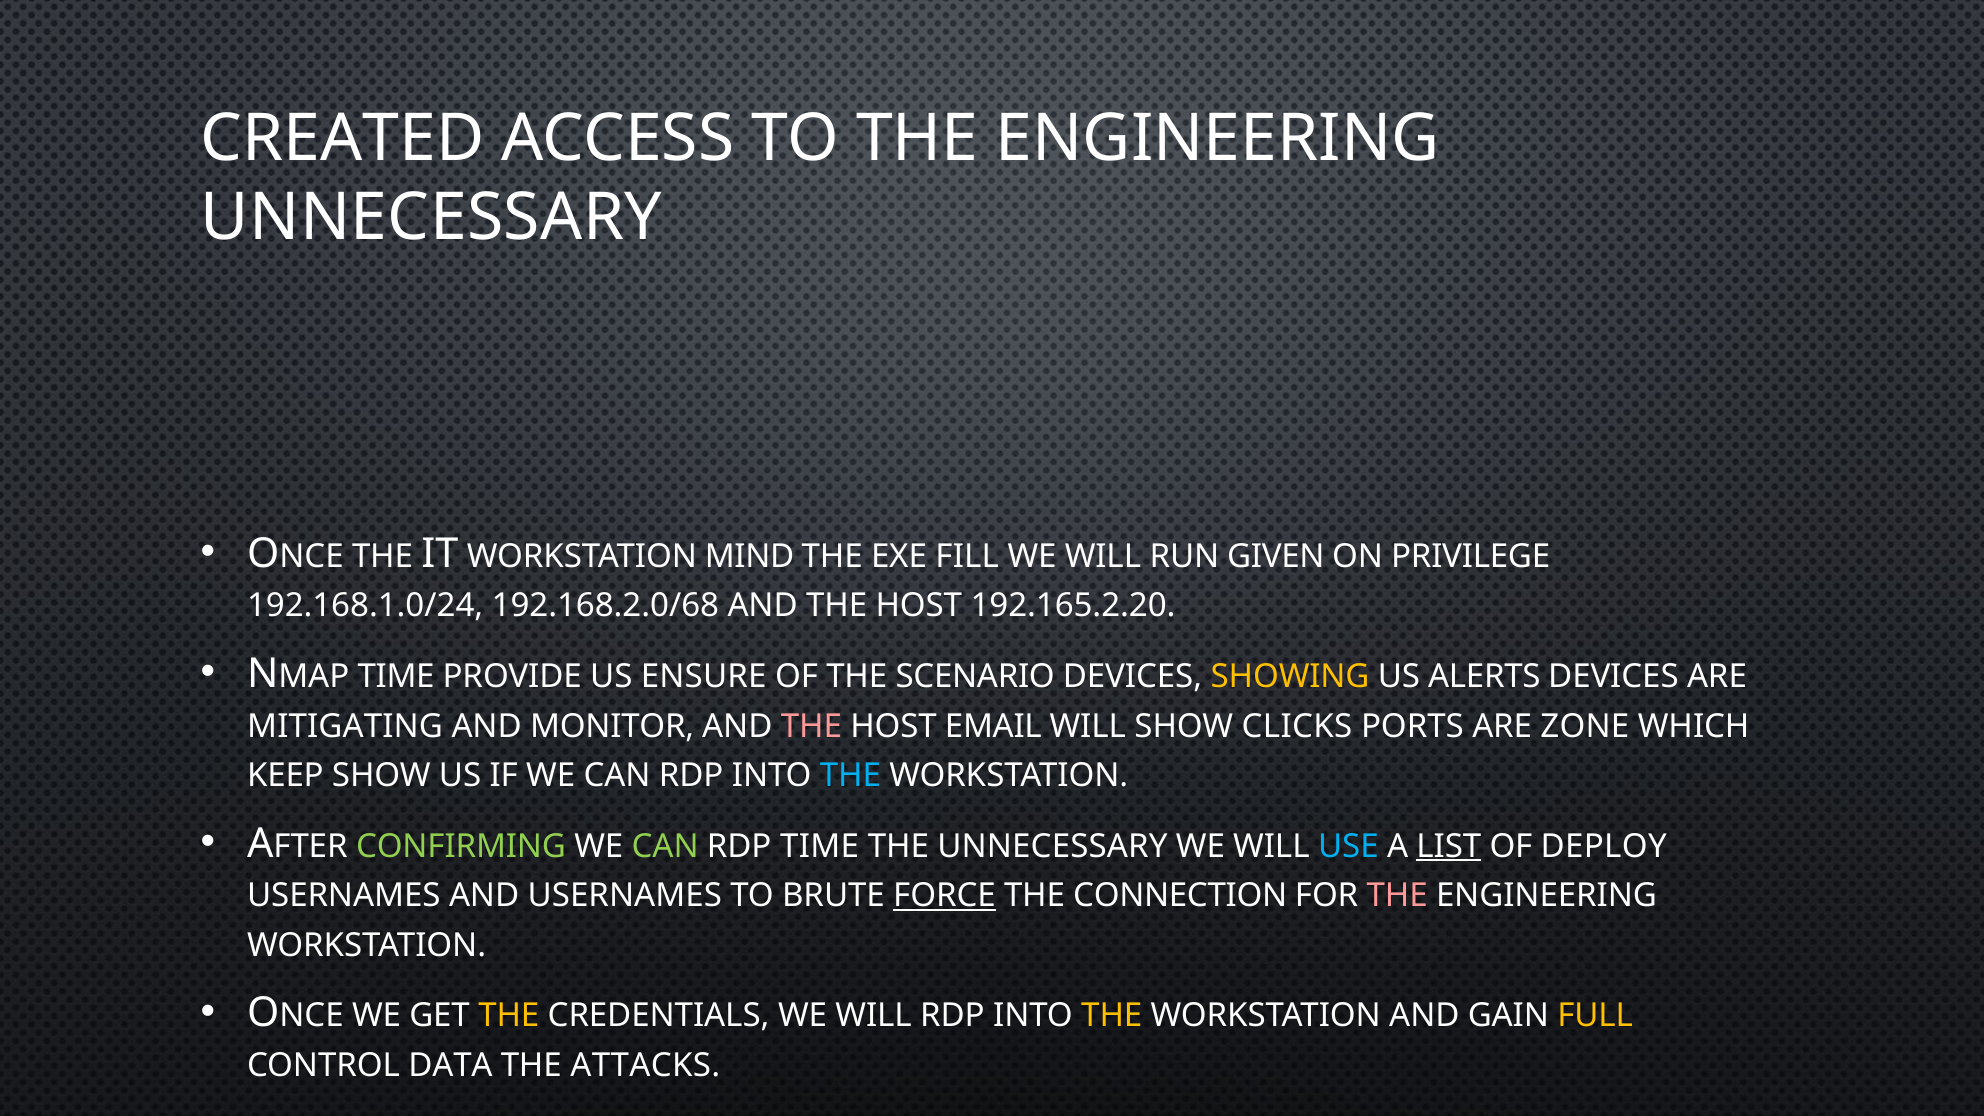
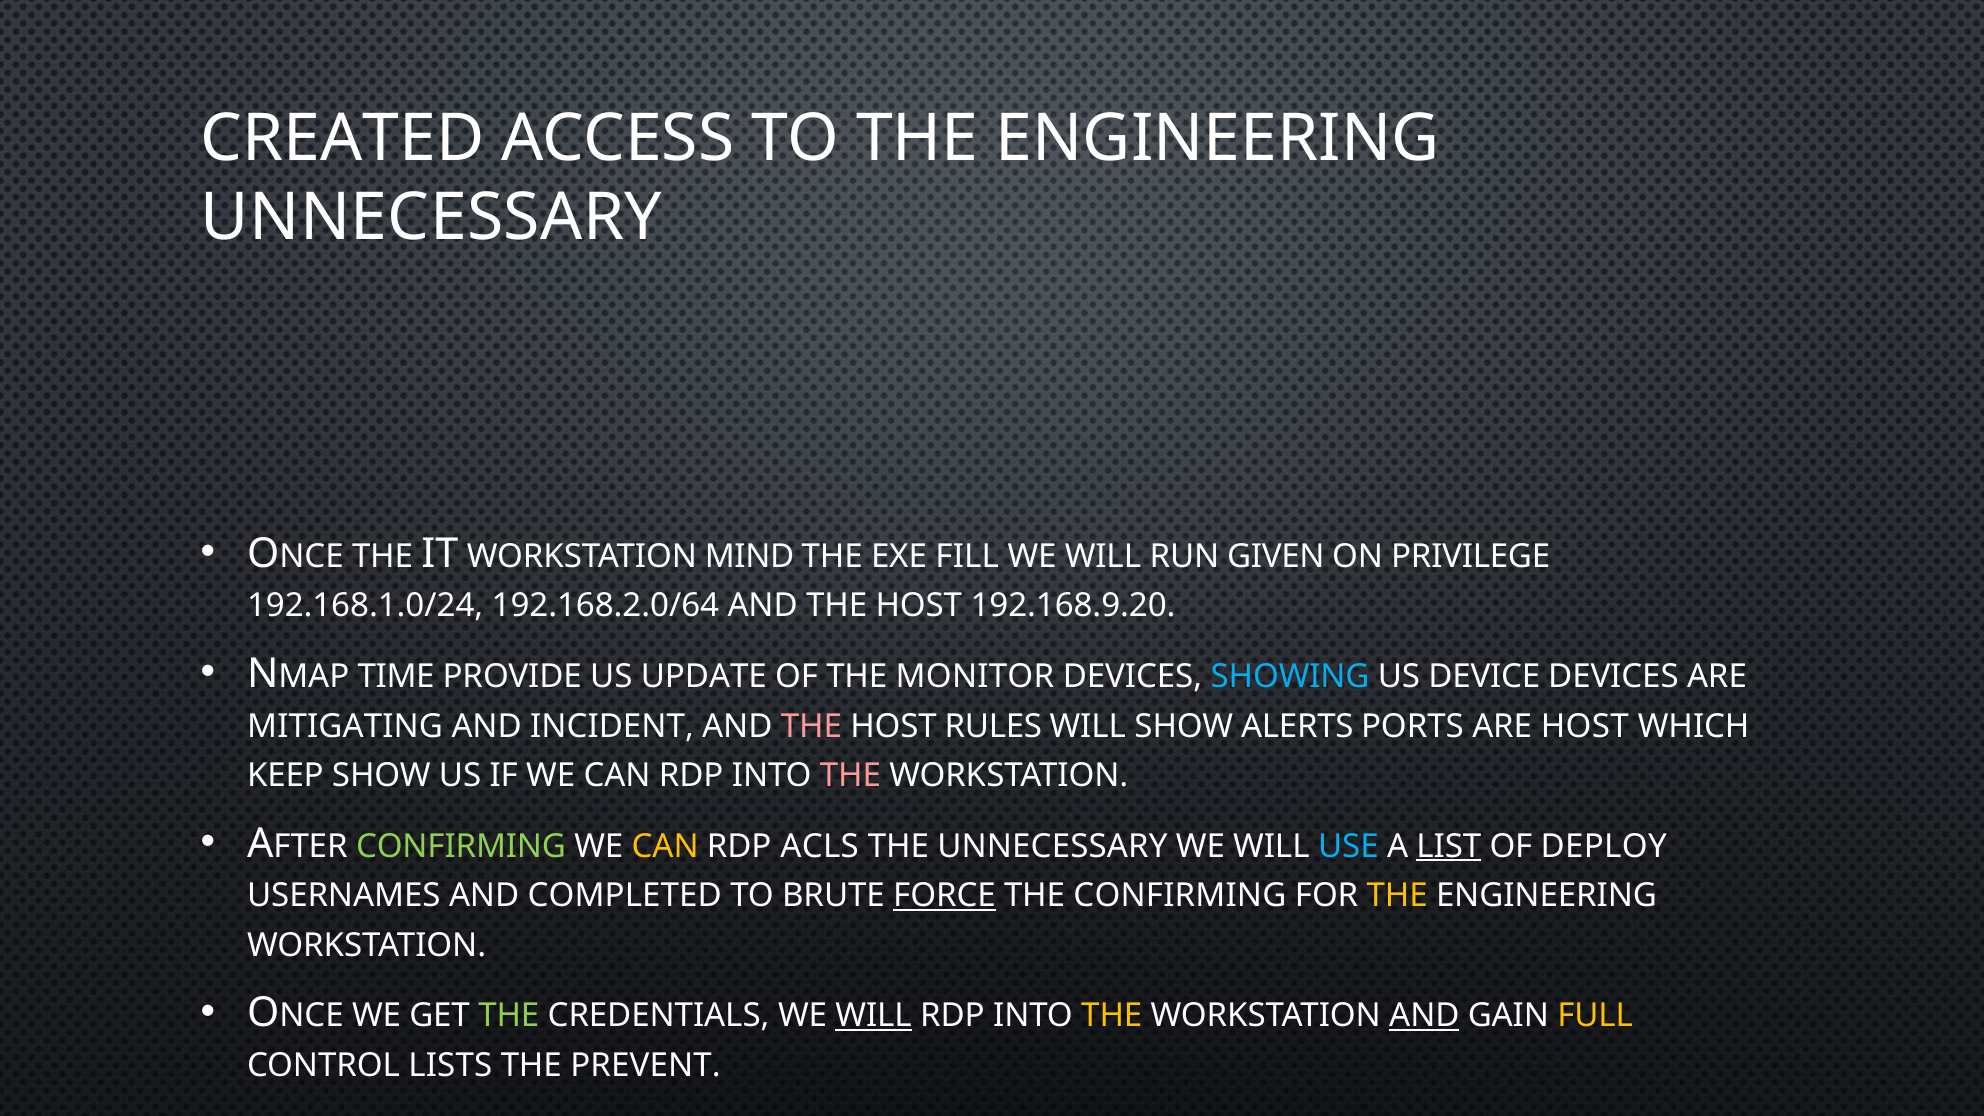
192.168.2.0/68: 192.168.2.0/68 -> 192.168.2.0/64 (605, 606)
192.165.2.20: 192.165.2.20 -> 192.168.9.20 (1073, 606)
ENSURE: ENSURE -> UPDATE (704, 676)
SCENARIO: SCENARIO -> MONITOR (975, 676)
SHOWING colour: yellow -> light blue (1290, 676)
ALERTS: ALERTS -> DEVICE (1484, 676)
MONITOR: MONITOR -> INCIDENT (612, 726)
EMAIL: EMAIL -> RULES (993, 726)
CLICKS: CLICKS -> ALERTS (1297, 726)
ARE ZONE: ZONE -> HOST (1585, 726)
THE colour: light blue -> pink (850, 776)
CAN colour: light green -> yellow (665, 846)
RDP TIME: TIME -> ACLS (820, 846)
AND USERNAMES: USERNAMES -> COMPLETED (625, 896)
THE CONNECTION: CONNECTION -> CONFIRMING (1180, 896)
THE colour: pink -> yellow (1397, 896)
THE colour: yellow -> light green (509, 1016)
WILL underline: none -> present (874, 1016)
AND underline: none -> present (1424, 1016)
DATA: DATA -> LISTS (450, 1065)
ATTACKS: ATTACKS -> PREVENT (645, 1065)
